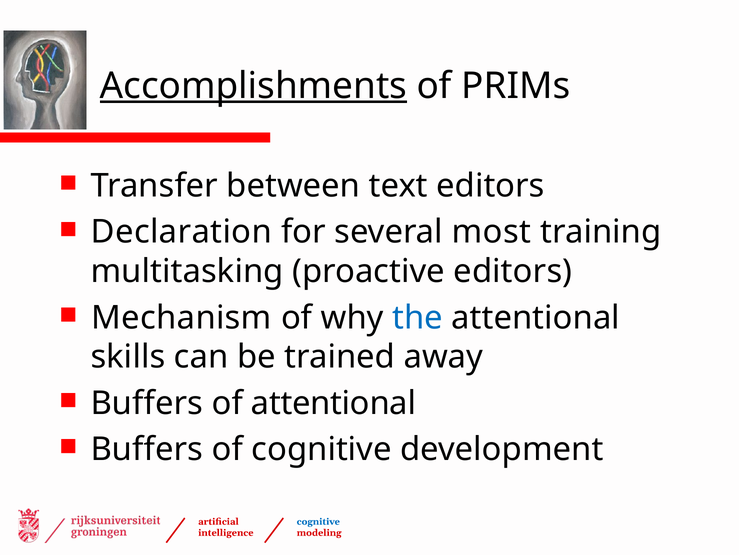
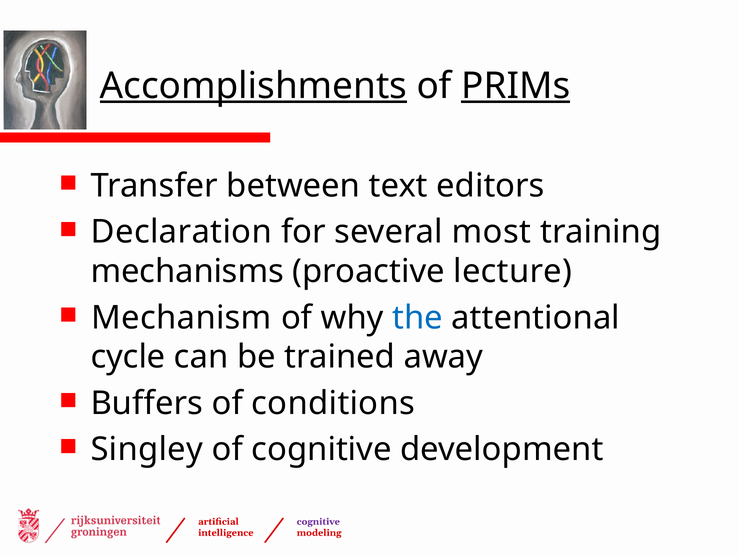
PRIMs underline: none -> present (516, 86)
multitasking: multitasking -> mechanisms (187, 271)
proactive editors: editors -> lecture (513, 271)
skills: skills -> cycle (128, 357)
of attentional: attentional -> conditions (333, 403)
Buffers: Buffers -> Singley (147, 449)
cognitive colour: blue -> purple (318, 521)
